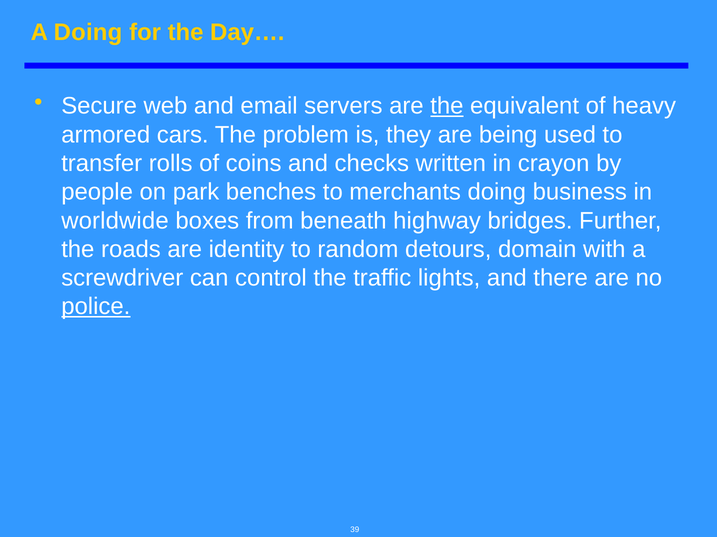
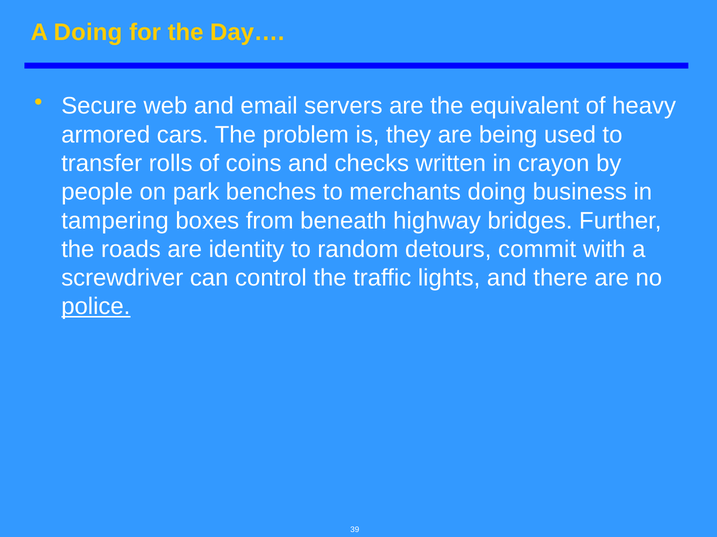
the underline: present -> none (447, 106)
worldwide: worldwide -> tampering (115, 221)
domain: domain -> commit (537, 250)
